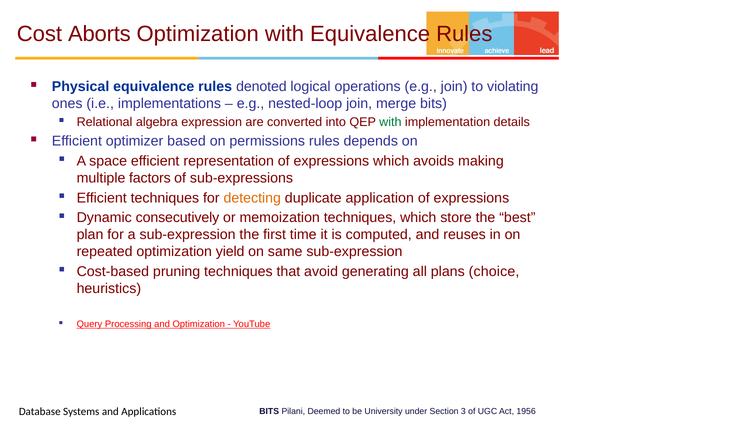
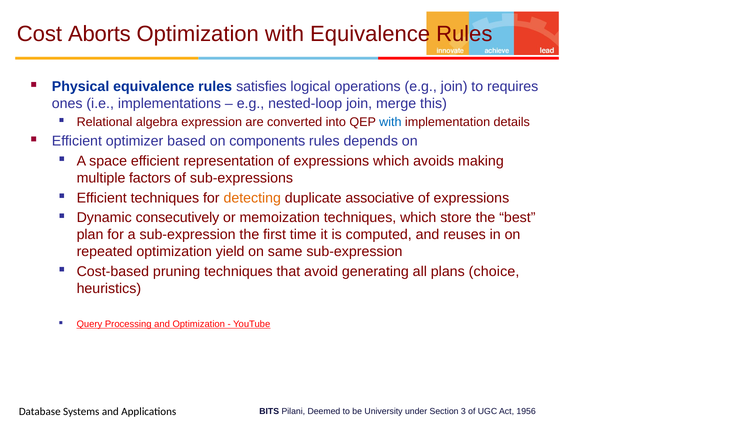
denoted: denoted -> satisfies (261, 87)
violating: violating -> requires (513, 87)
merge bits: bits -> this (433, 104)
with colour: green -> blue (390, 122)
permissions: permissions -> components (267, 141)
application: application -> associative (380, 198)
